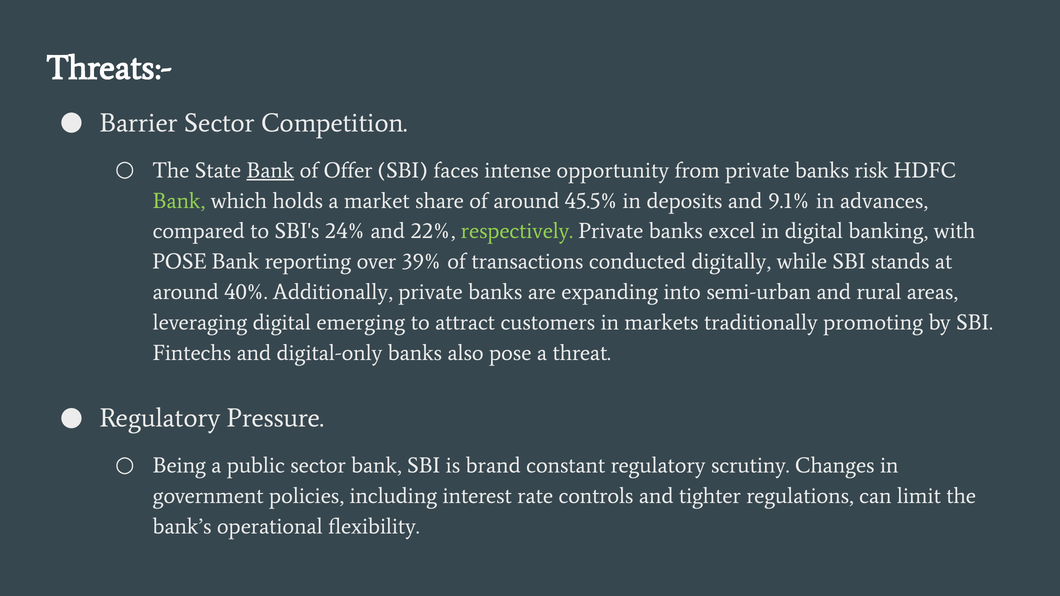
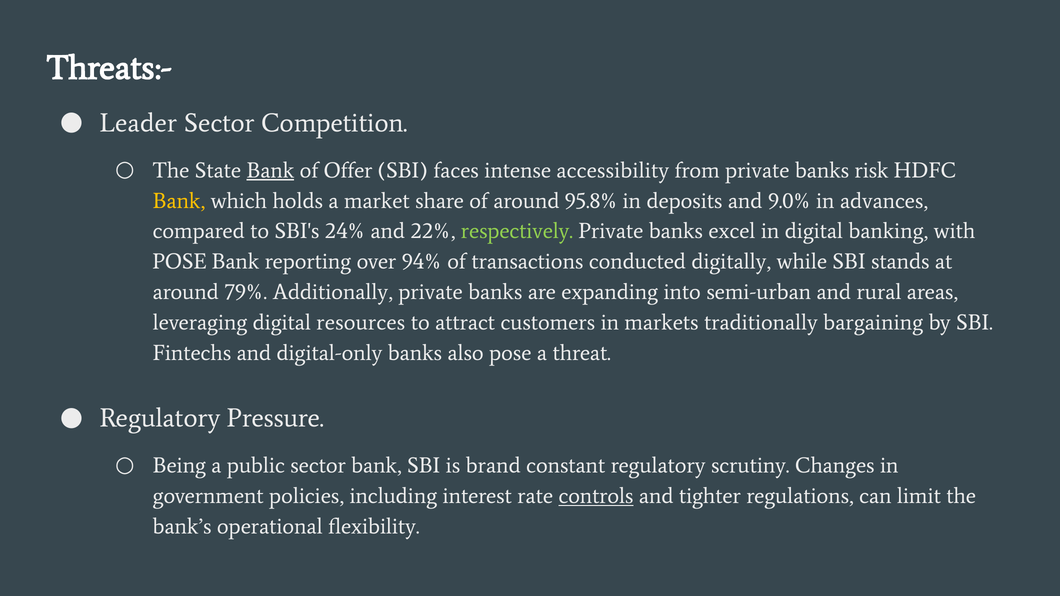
Barrier: Barrier -> Leader (139, 123)
opportunity: opportunity -> accessibility (613, 170)
Bank colour: light green -> yellow (179, 201)
45.5%: 45.5% -> 95.8% (591, 201)
9.1%: 9.1% -> 9.0% (789, 201)
39%: 39% -> 94% (422, 262)
40%: 40% -> 79% (246, 292)
emerging: emerging -> resources (361, 323)
promoting: promoting -> bargaining (873, 323)
controls underline: none -> present (596, 496)
